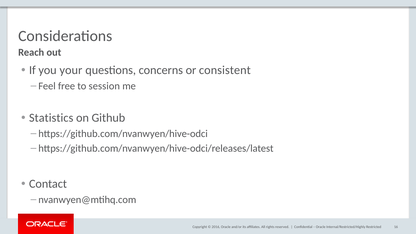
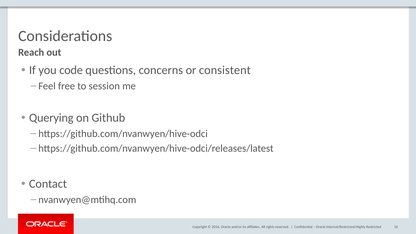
your: your -> code (71, 70)
Statistics: Statistics -> Querying (51, 118)
